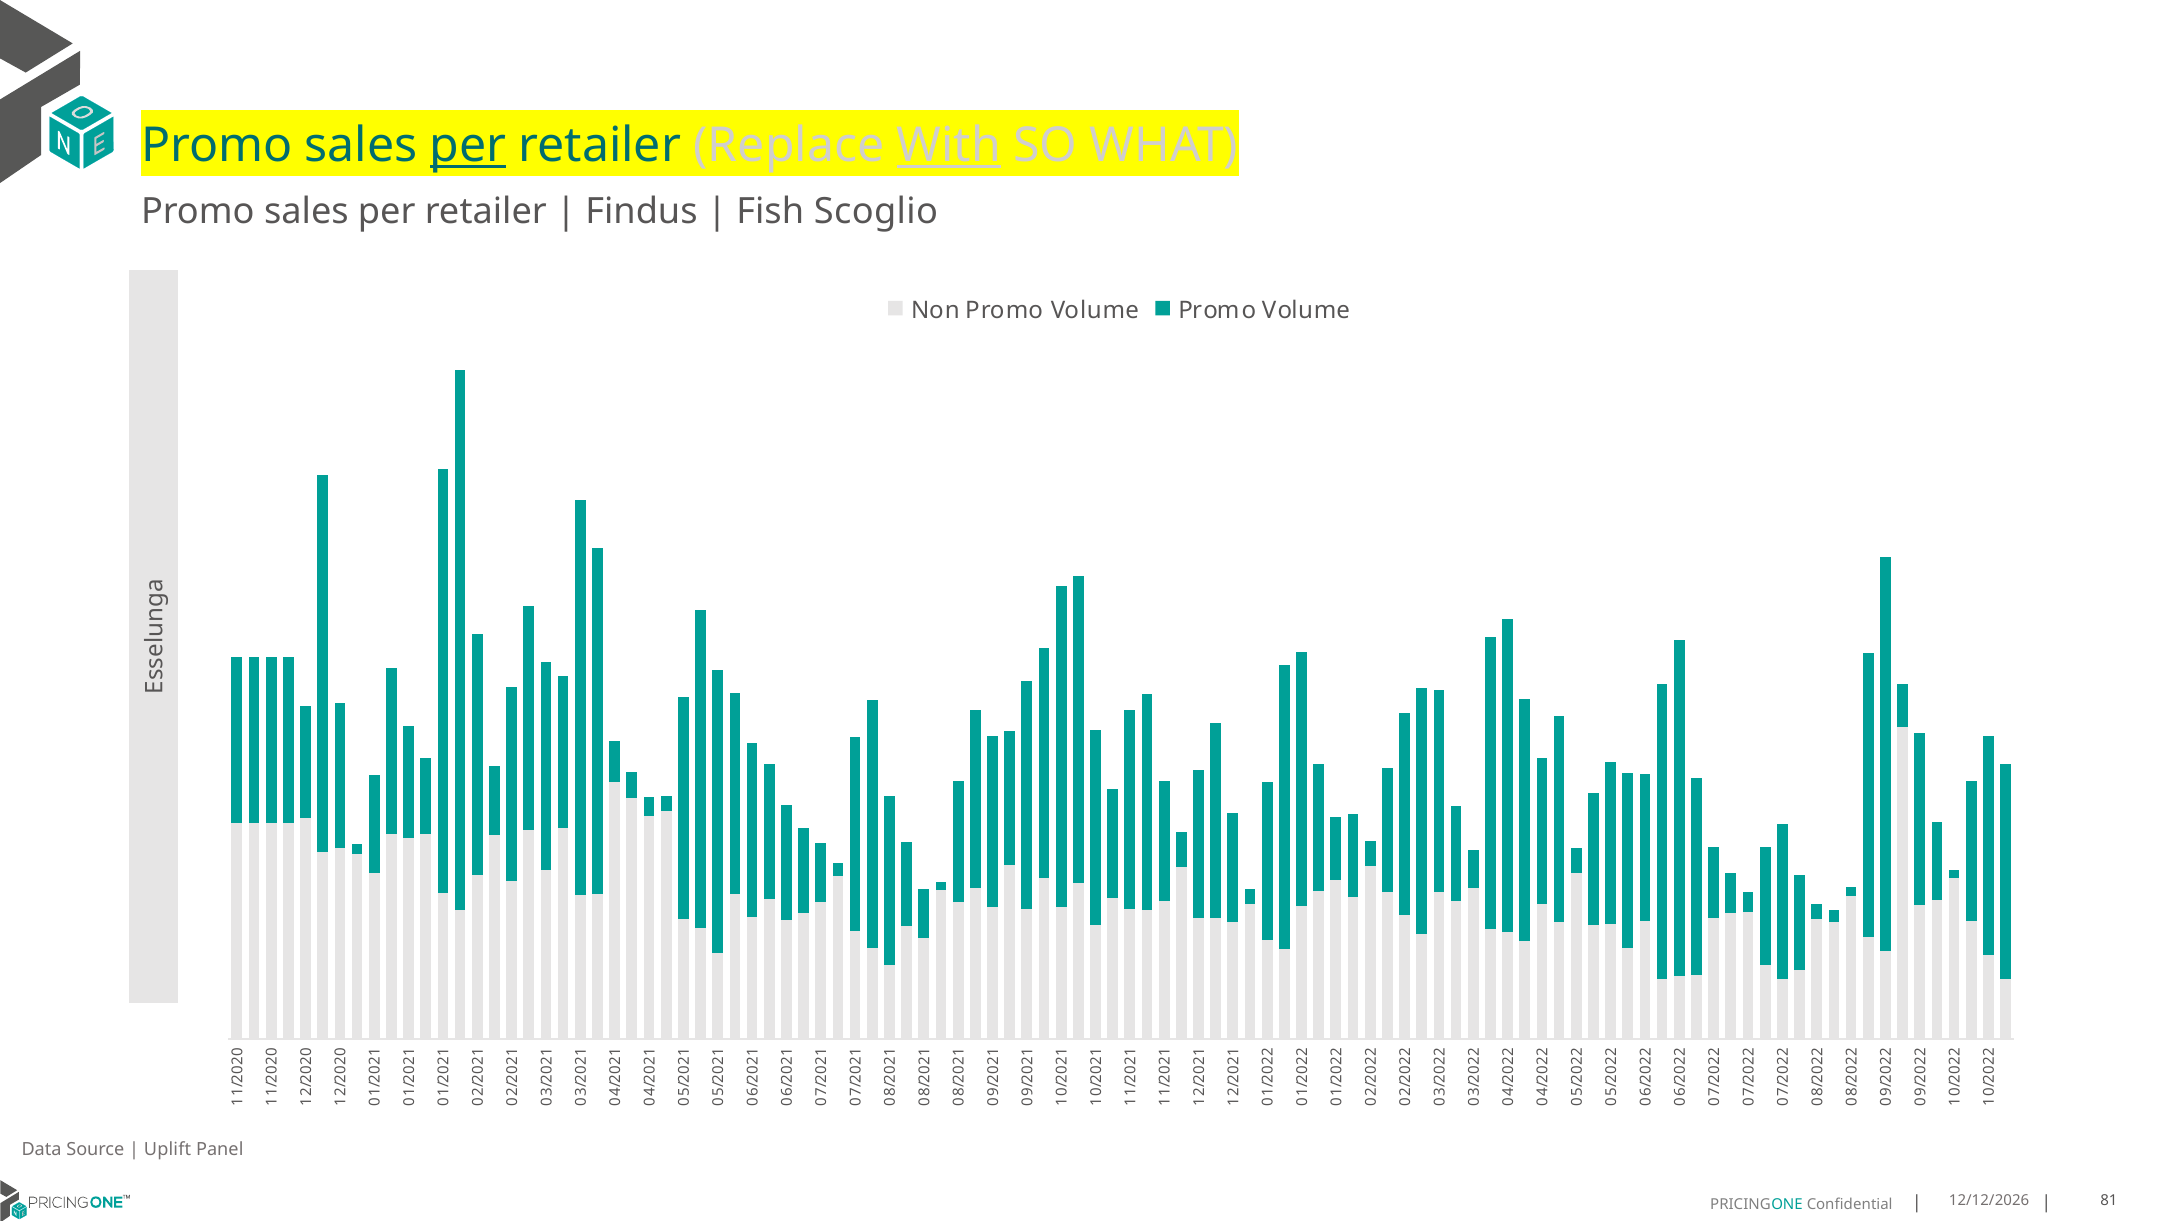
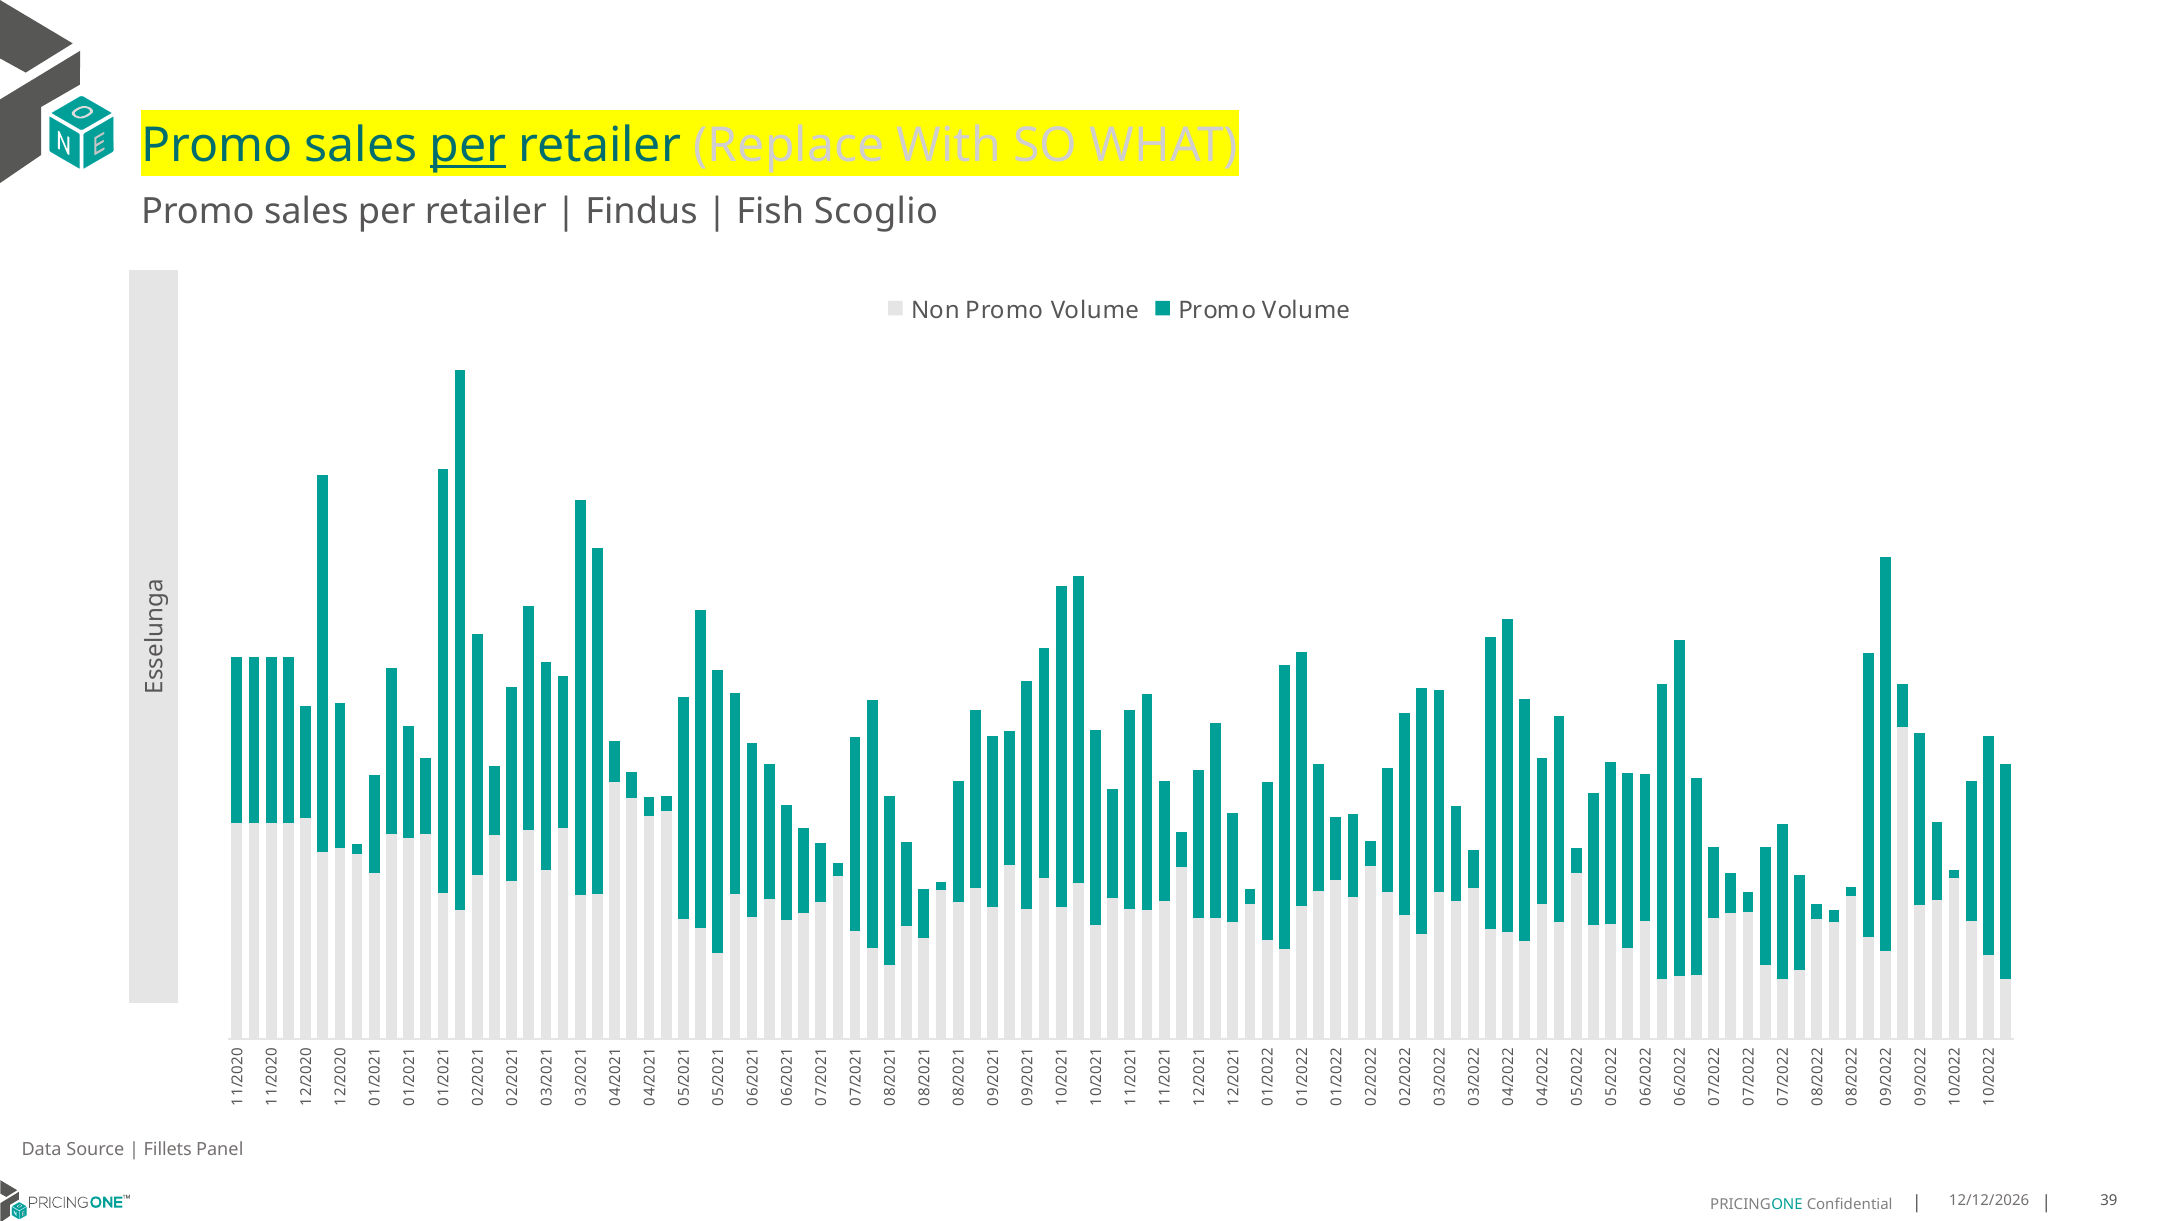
With underline: present -> none (949, 146)
Uplift: Uplift -> Fillets (168, 1150)
81: 81 -> 39 (2109, 1201)
